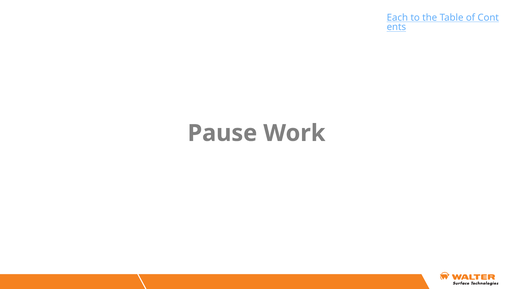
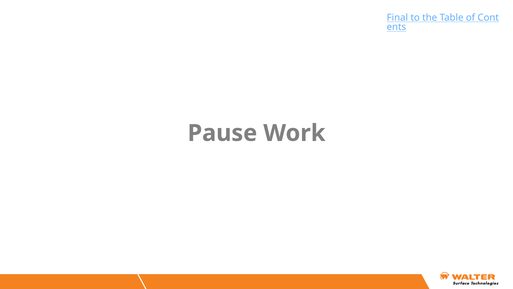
Each: Each -> Final (397, 17)
